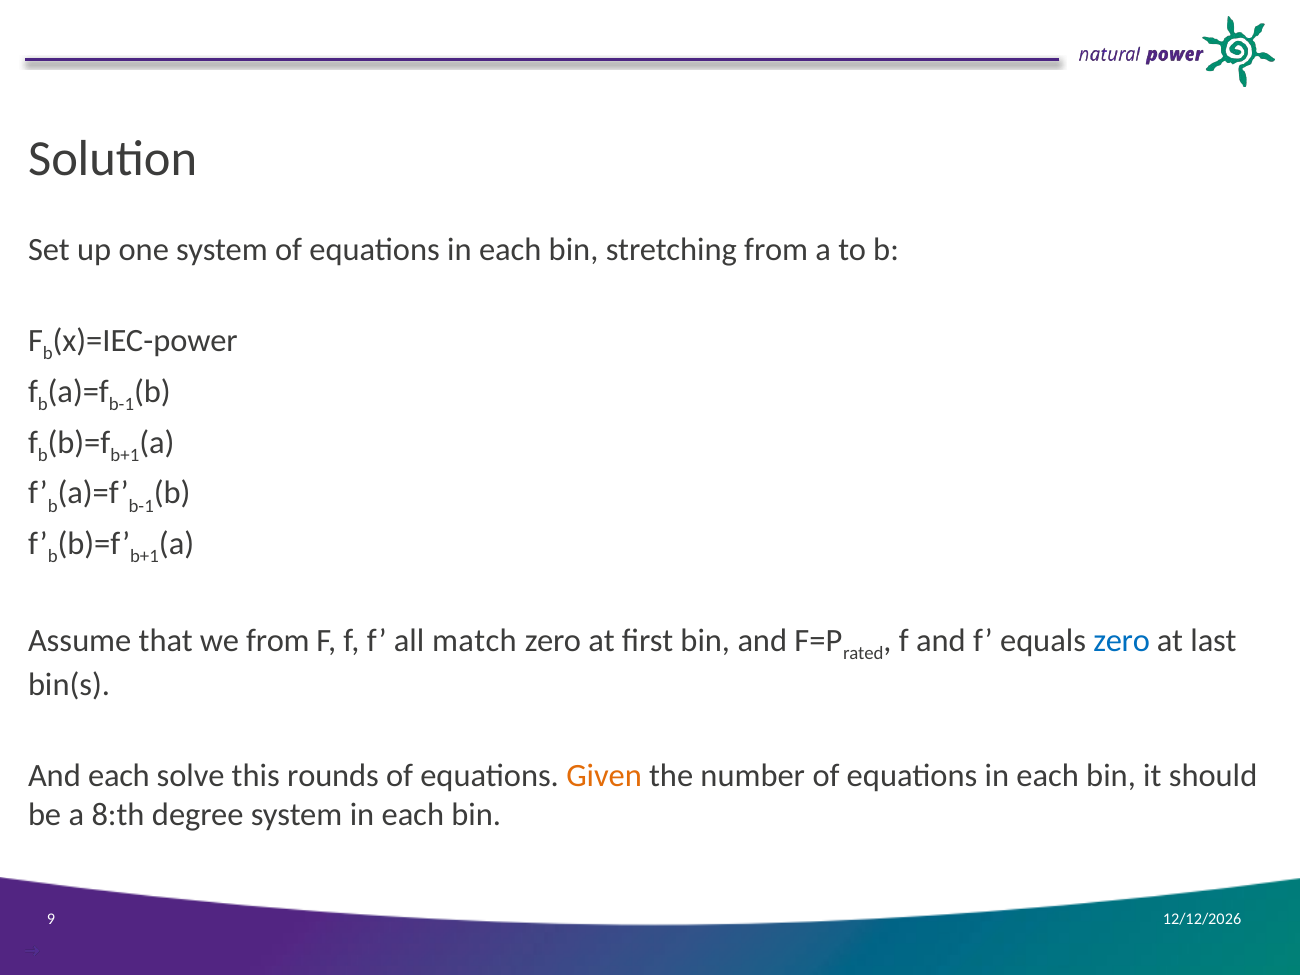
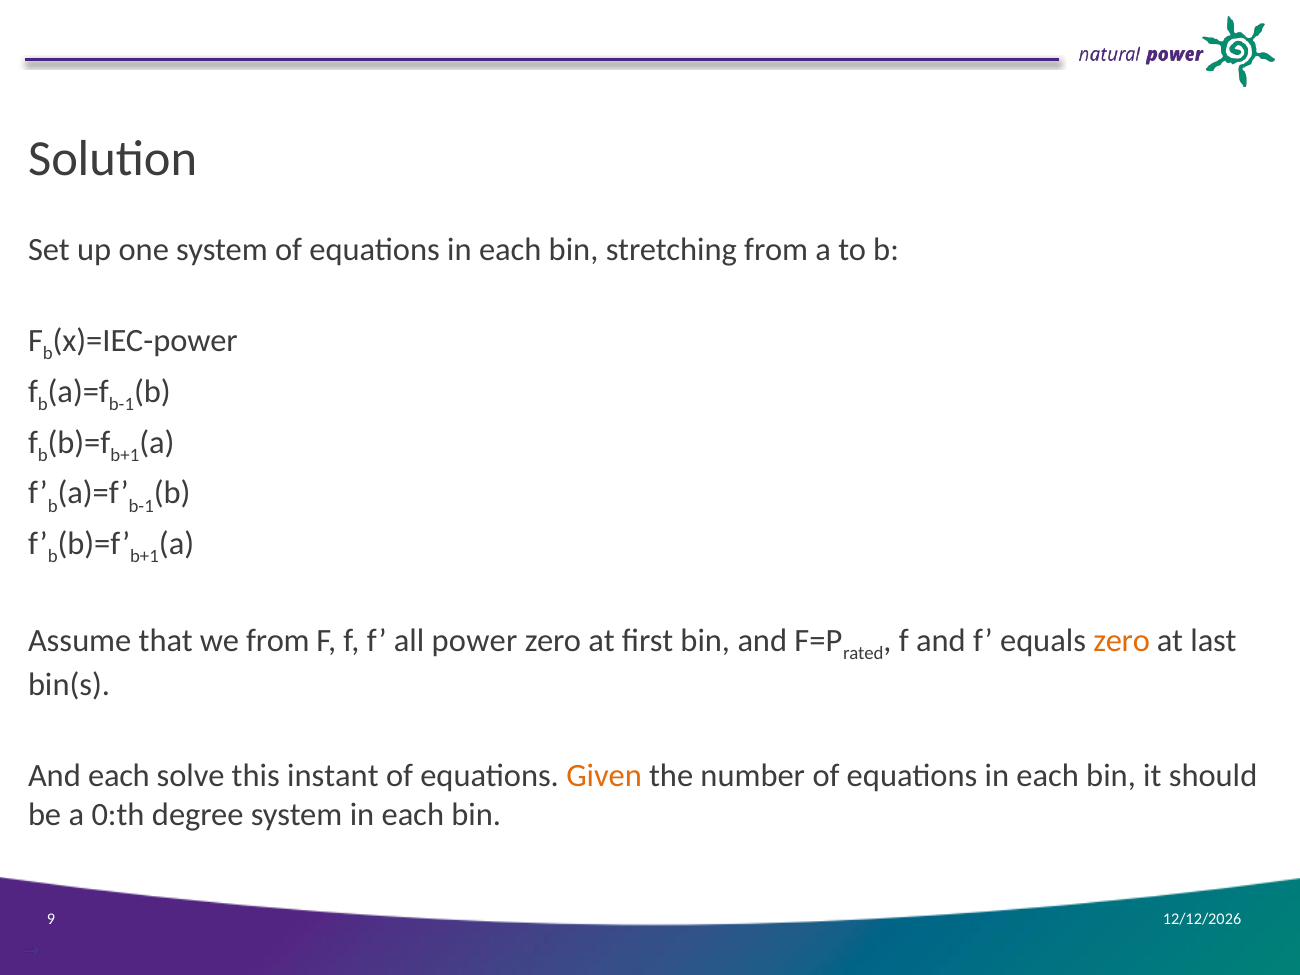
match: match -> power (475, 640)
zero colour: blue -> orange (1122, 640)
rounds: rounds -> instant (333, 776)
8:th: 8:th -> 0:th (118, 815)
